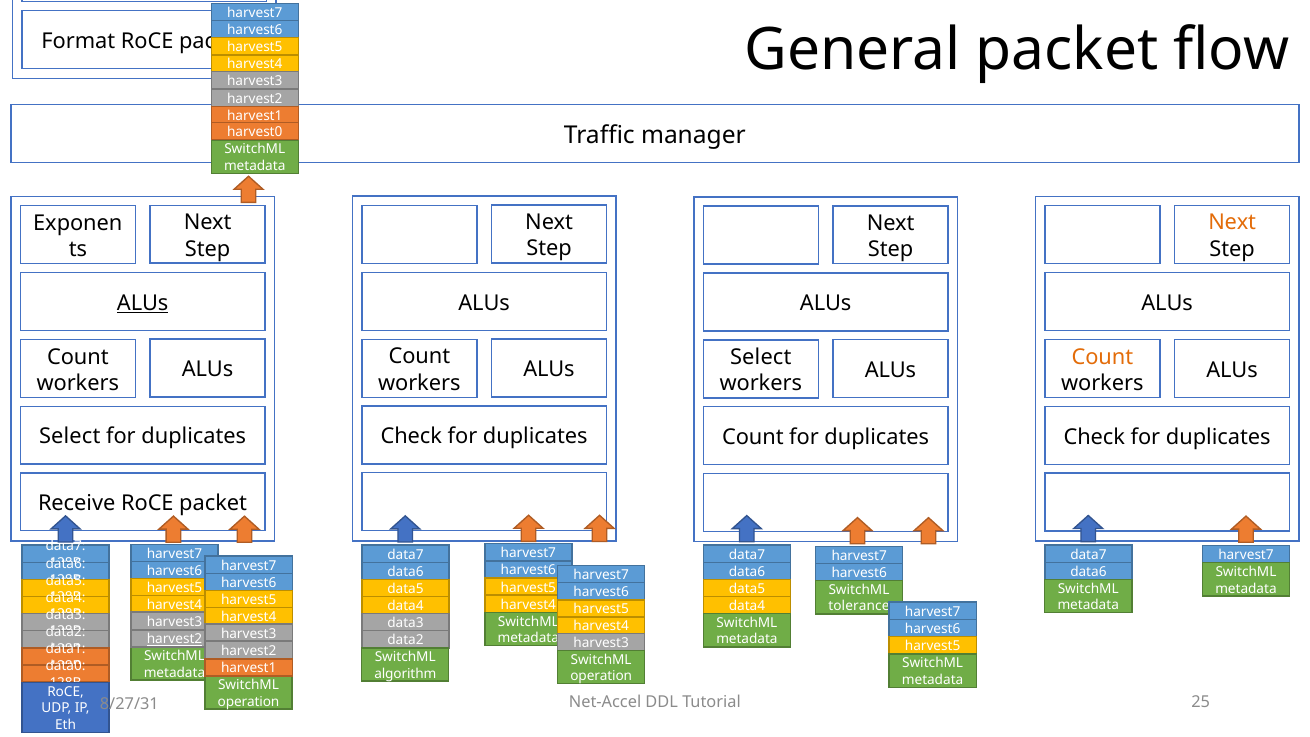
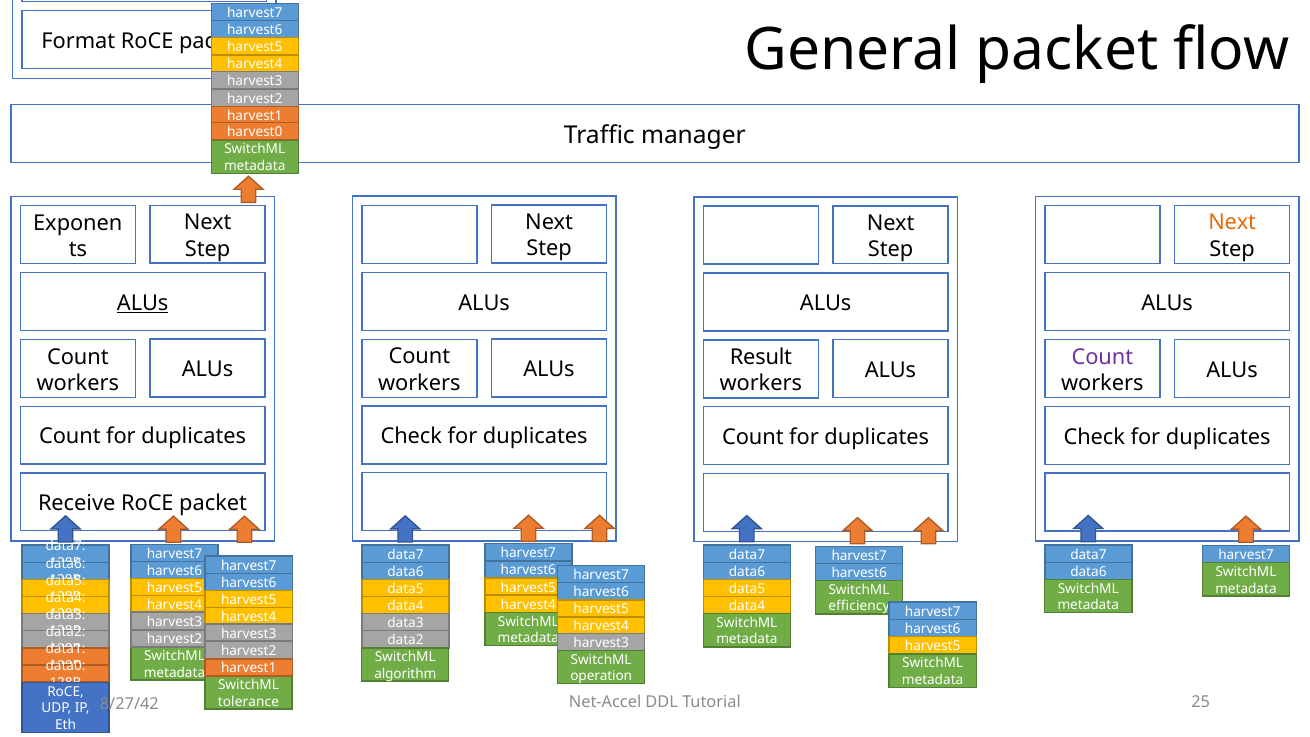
Count colour: orange -> purple (1102, 357)
Select: Select -> Result (761, 357)
Select: Select -> Count (70, 437)
tolerance: tolerance -> efficiency (859, 606)
harvest2 underline: present -> none (175, 639)
operation: operation -> tolerance (248, 701)
8/27/31: 8/27/31 -> 8/27/42 (129, 704)
